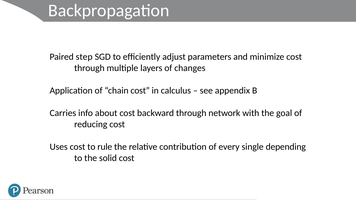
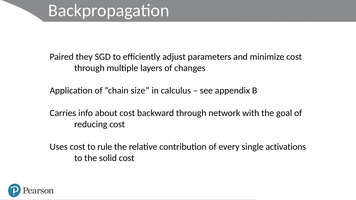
step: step -> they (84, 57)
chain cost: cost -> size (140, 91)
depending: depending -> activations (286, 147)
